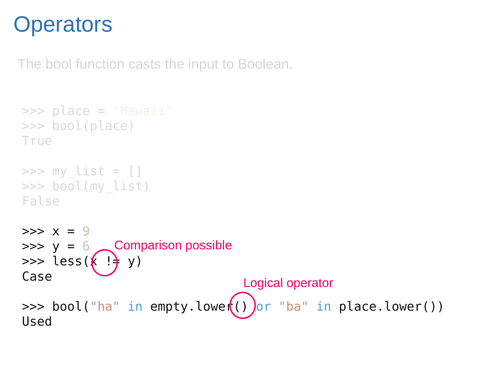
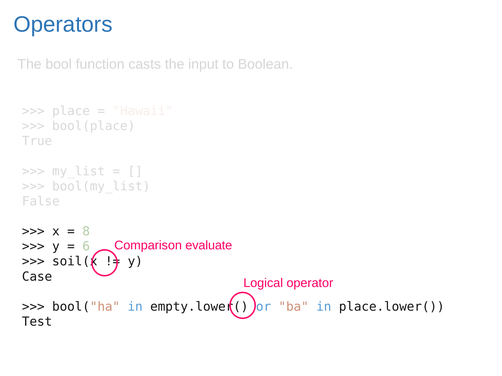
9: 9 -> 8 (86, 232)
possible: possible -> evaluate (209, 246)
less(x: less(x -> soil(x (75, 262)
Used: Used -> Test (37, 322)
